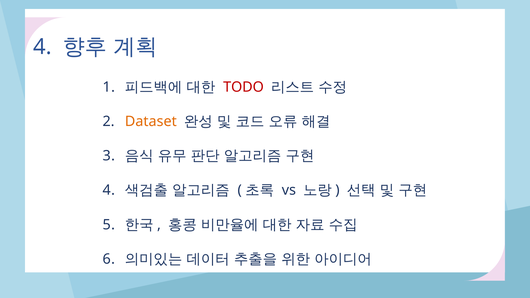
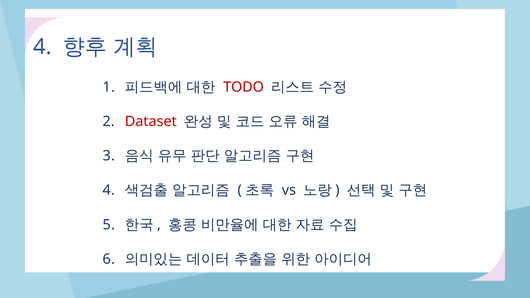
Dataset colour: orange -> red (151, 121)
